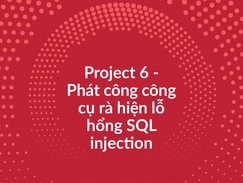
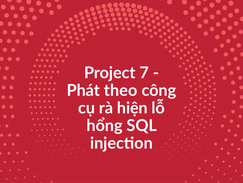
6: 6 -> 7 (144, 73)
Phát công: công -> theo (121, 90)
